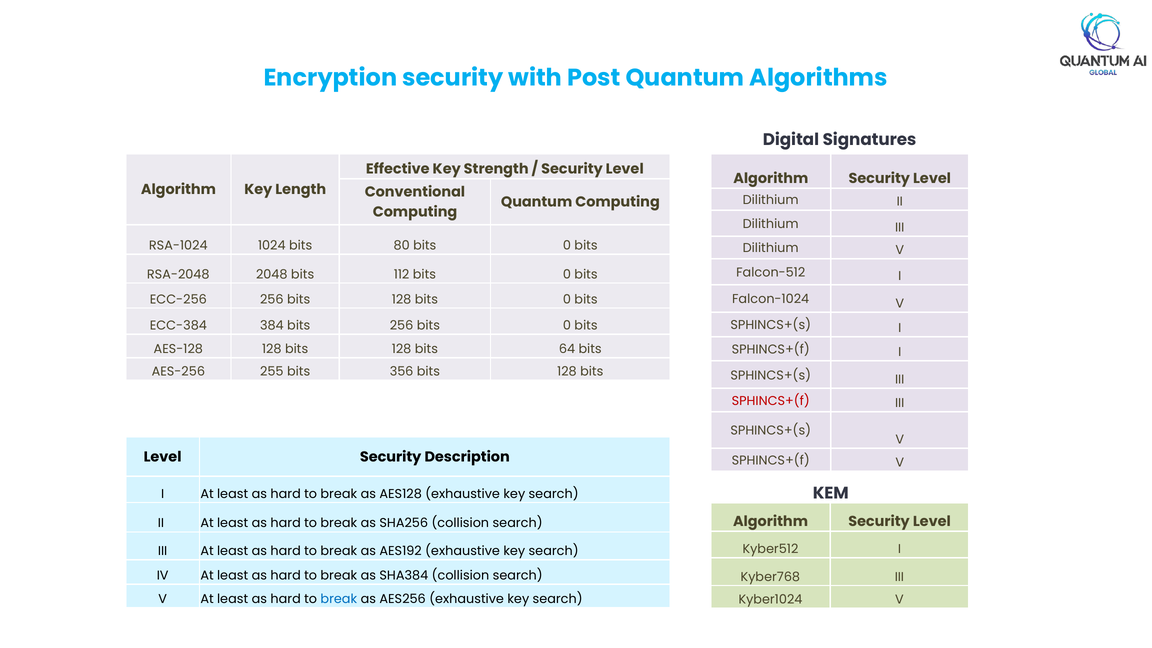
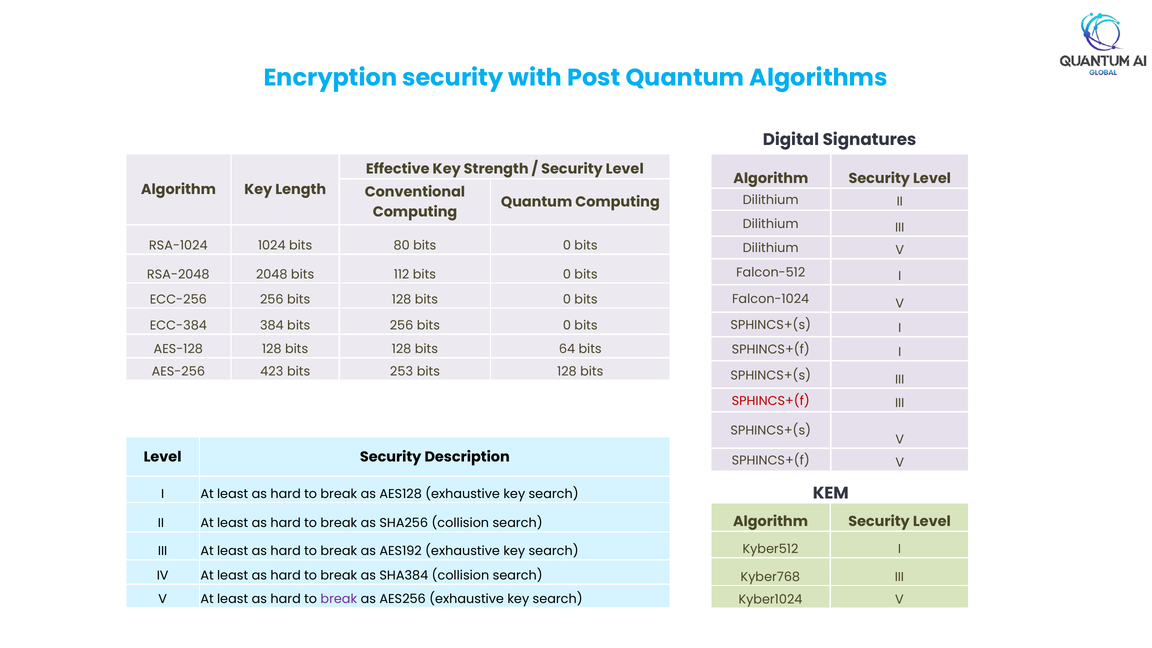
255: 255 -> 423 (272, 371)
356: 356 -> 253 (401, 371)
break colour: blue -> purple (339, 599)
